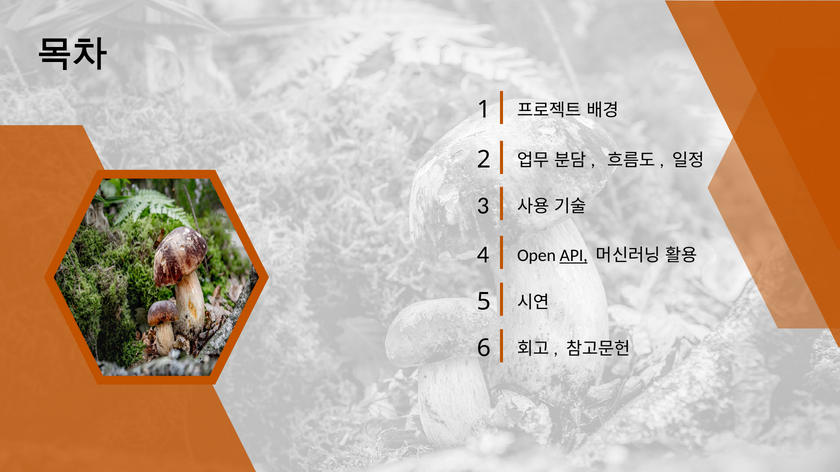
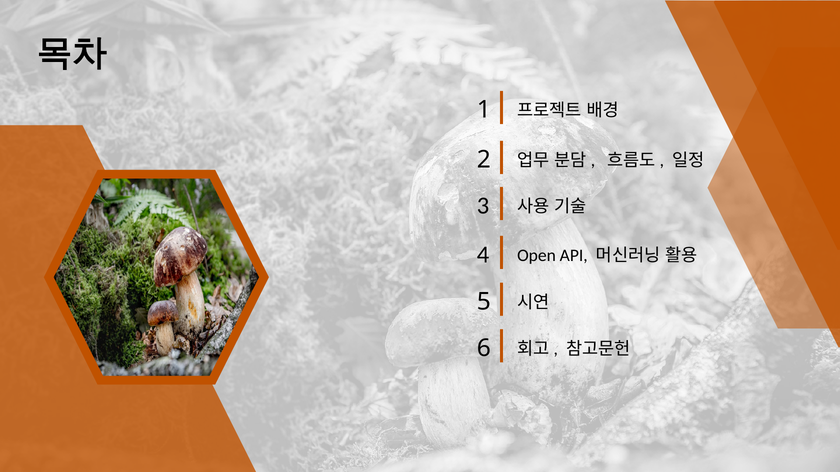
API underline: present -> none (574, 256)
